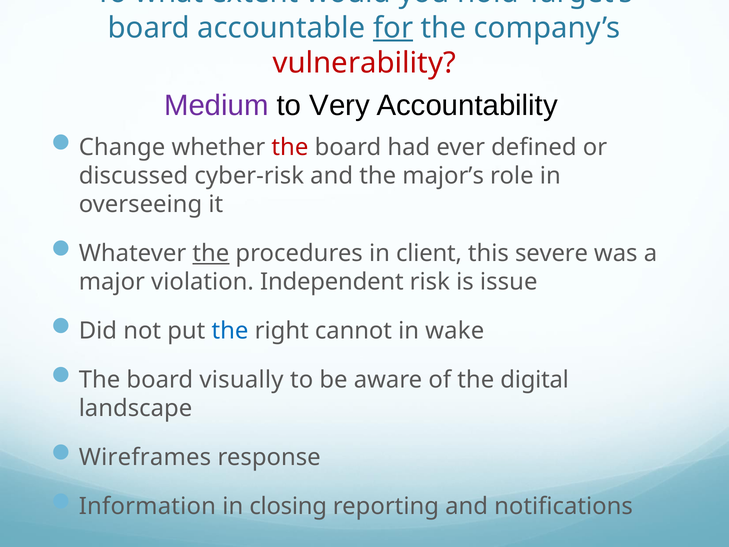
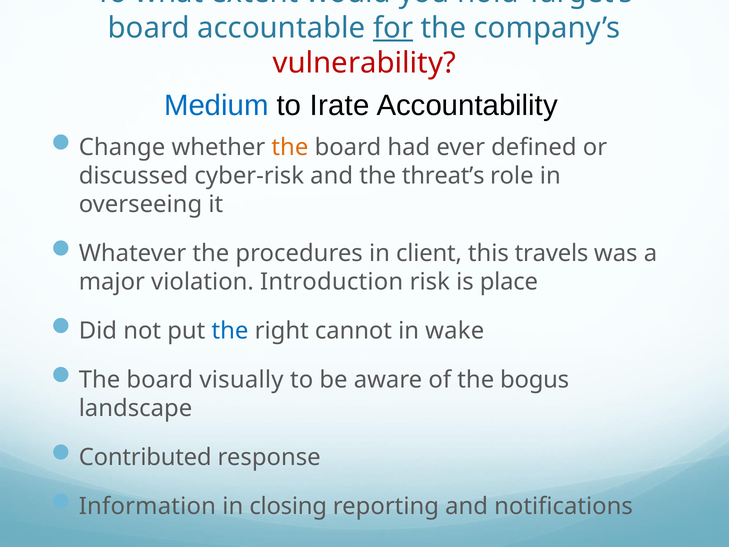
Medium colour: purple -> blue (216, 105)
Very: Very -> Irate (340, 105)
the colour: red -> orange (290, 147)
major’s: major’s -> threat’s (443, 176)
the underline: present -> none (211, 253)
severe: severe -> travels (552, 253)
Independent: Independent -> Introduction (332, 282)
issue: issue -> place (509, 282)
digital: digital -> bogus (535, 380)
Wireframes: Wireframes -> Contributed (145, 457)
